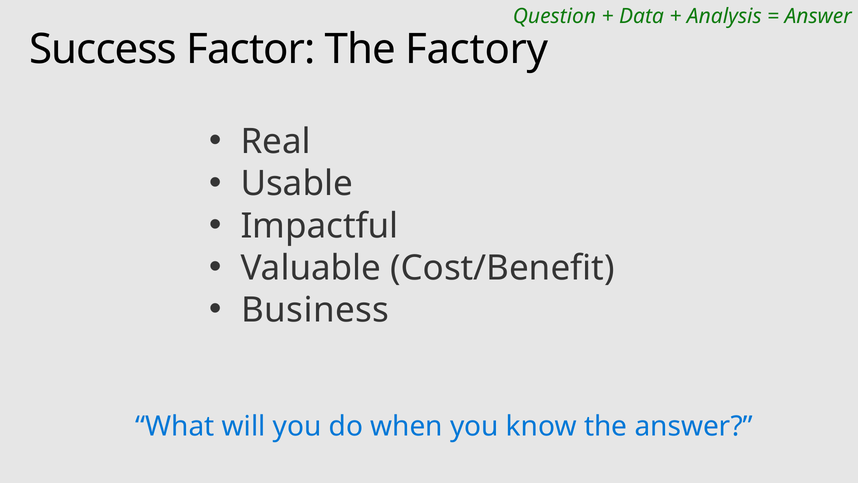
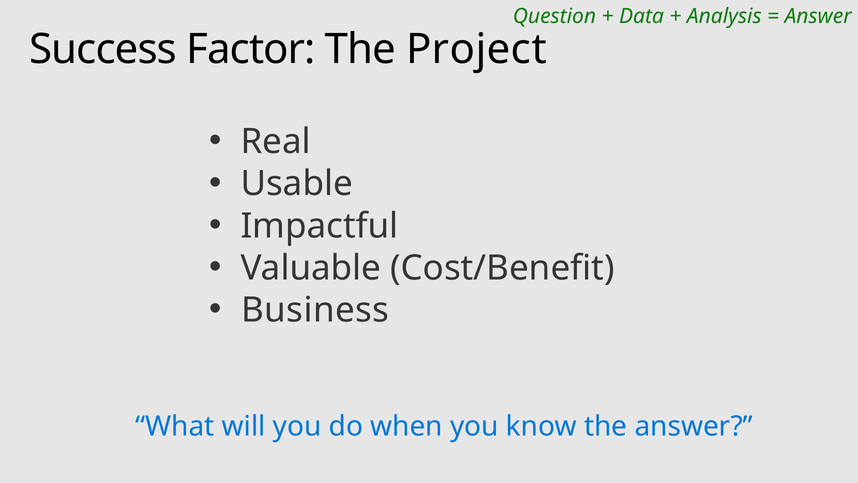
Factory: Factory -> Project (476, 49)
